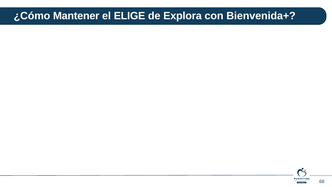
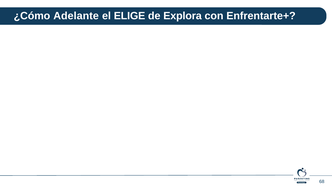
Mantener: Mantener -> Adelante (76, 16)
Bienvenida+: Bienvenida+ -> Enfrentarte+ (261, 16)
